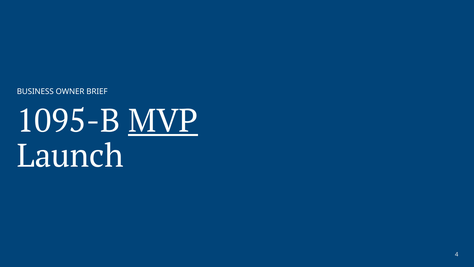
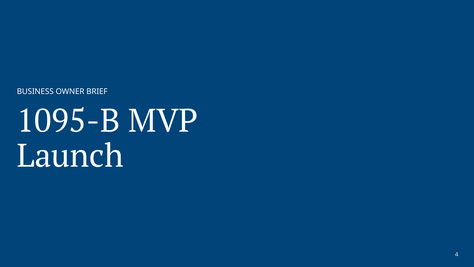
MVP underline: present -> none (163, 121)
